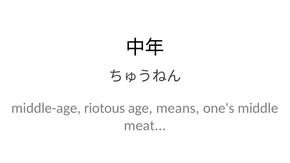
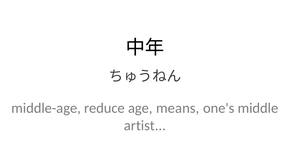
riotous: riotous -> reduce (104, 108)
meat: meat -> artist (145, 126)
